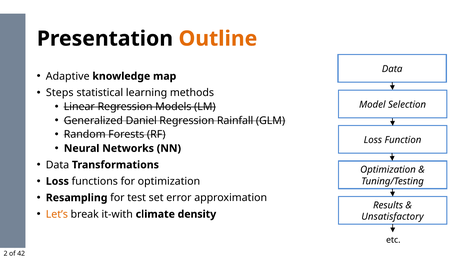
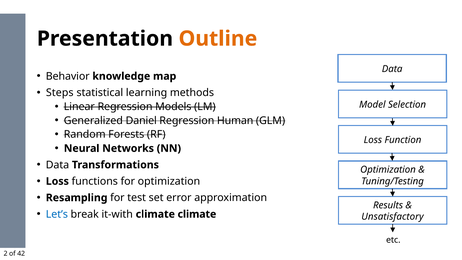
Adaptive: Adaptive -> Behavior (68, 76)
Rainfall: Rainfall -> Human (235, 120)
Let’s colour: orange -> blue (57, 214)
climate density: density -> climate (197, 214)
